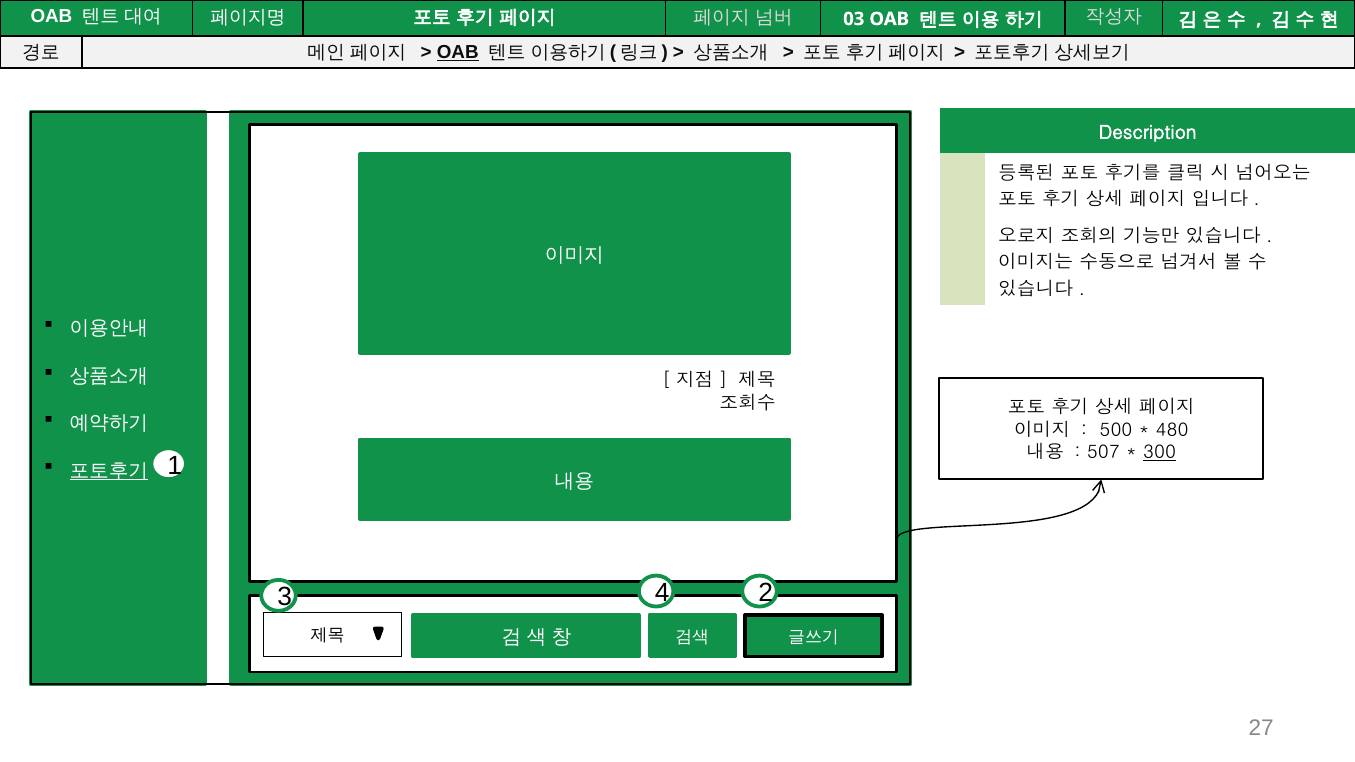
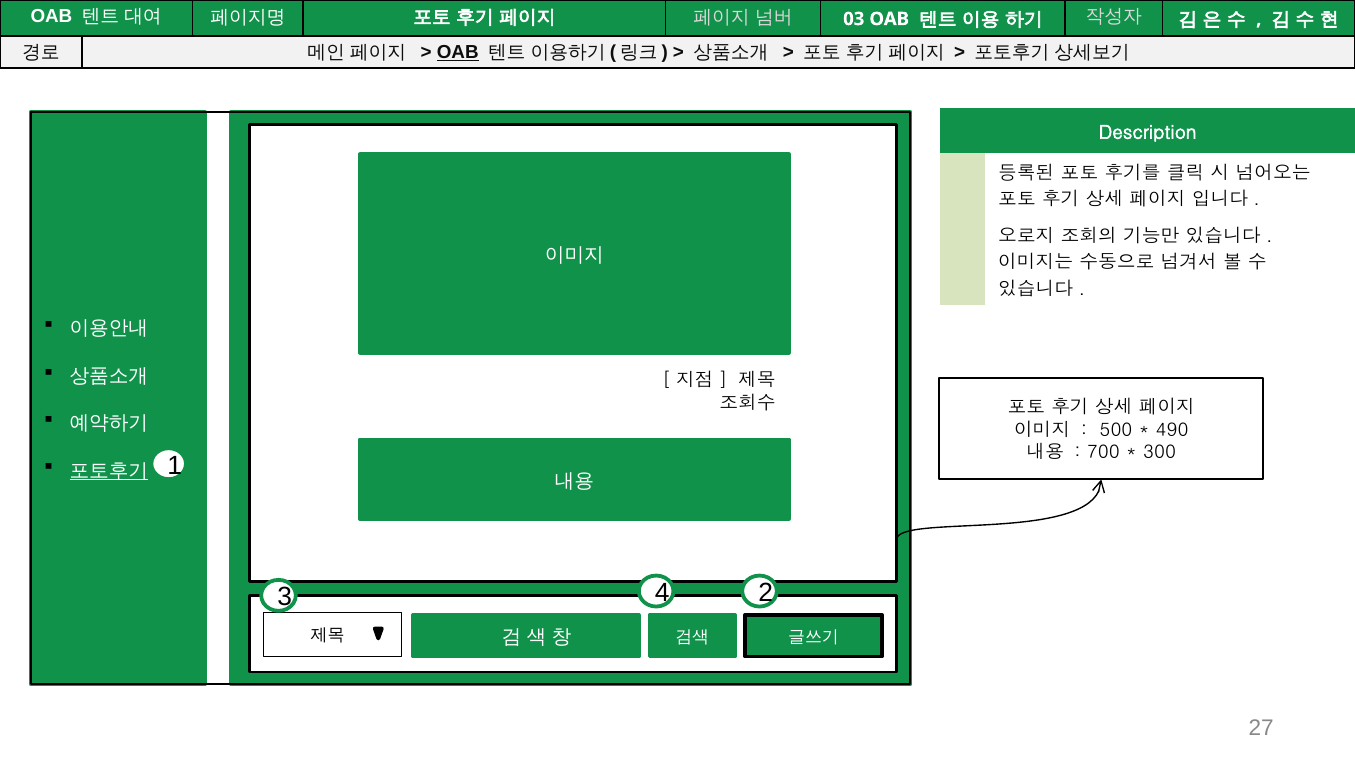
480: 480 -> 490 (1172, 430)
507: 507 -> 700 (1103, 453)
300 underline: present -> none (1160, 453)
